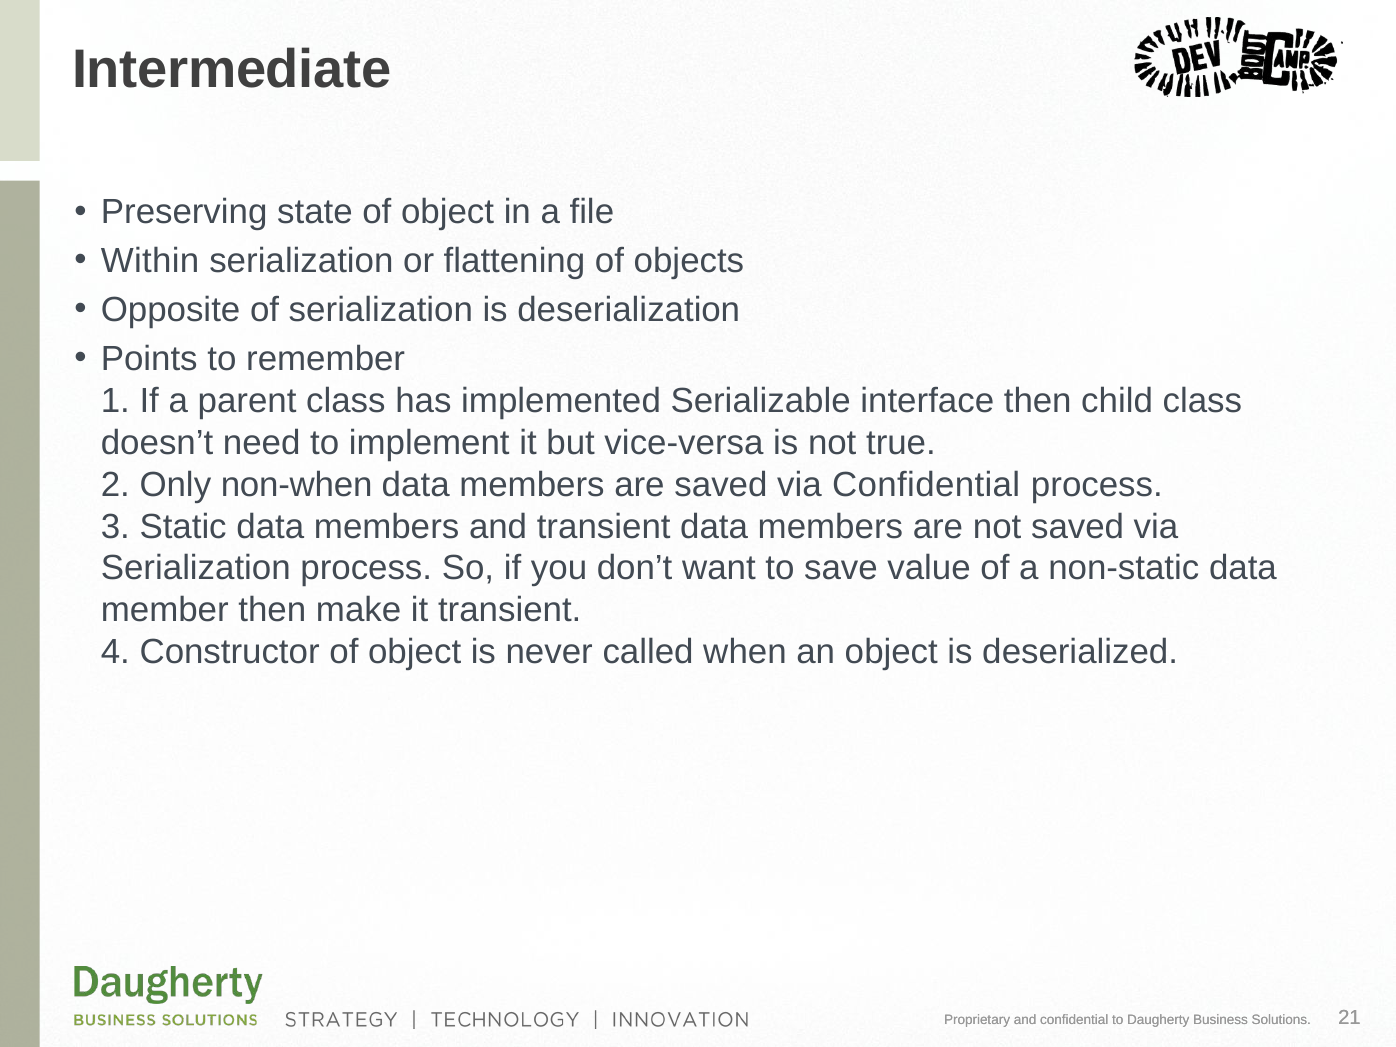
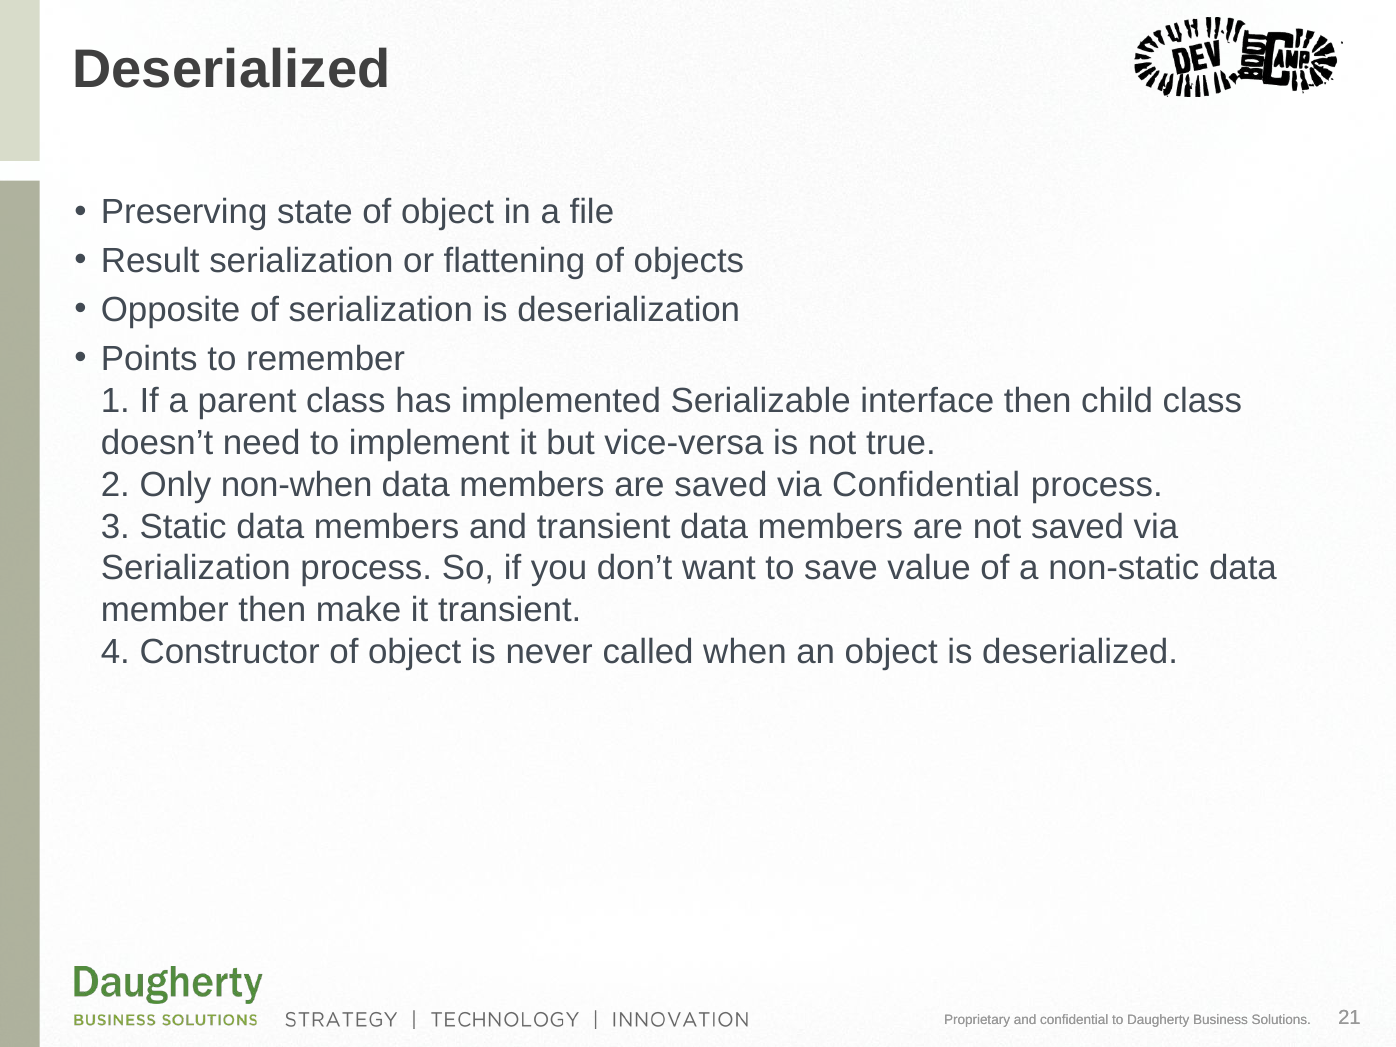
Intermediate: Intermediate -> Deserialized (231, 70)
Within: Within -> Result (150, 261)
